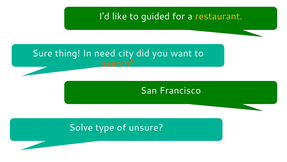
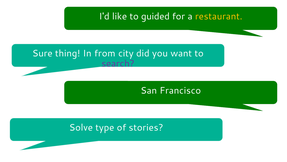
need: need -> from (105, 53)
search colour: orange -> purple (118, 63)
unsure: unsure -> stories (146, 127)
